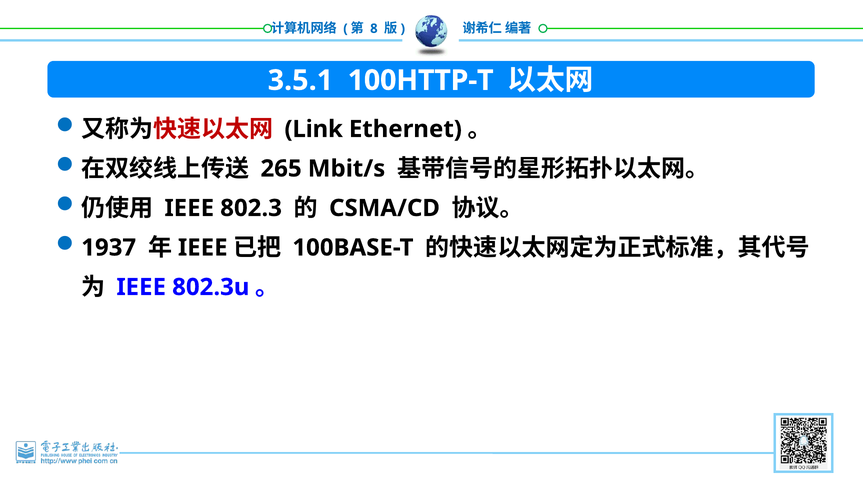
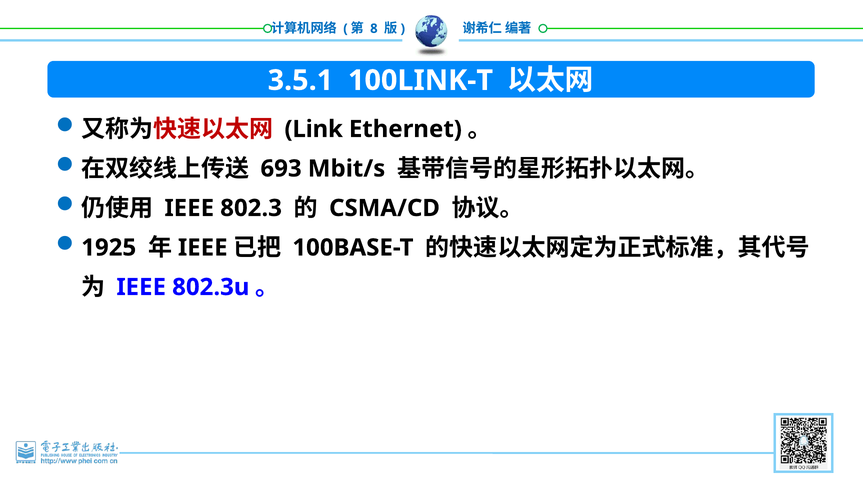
100HTTP-T: 100HTTP-T -> 100LINK-T (421, 80)
265: 265 -> 693 (281, 169)
1937: 1937 -> 1925 (109, 248)
